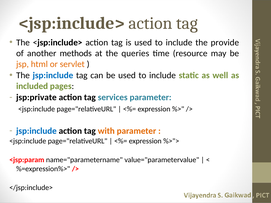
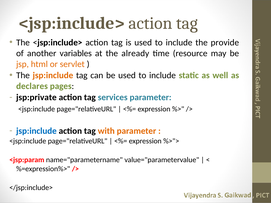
methods: methods -> variables (76, 53)
queries: queries -> already (135, 53)
jsp:include colour: blue -> orange (53, 75)
included: included -> declares (32, 86)
